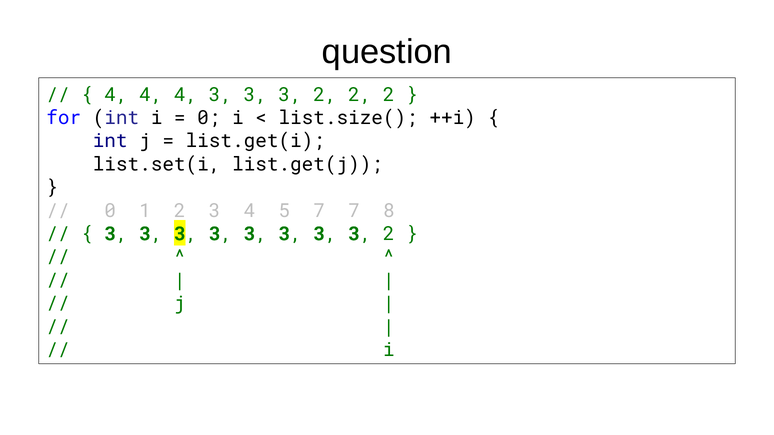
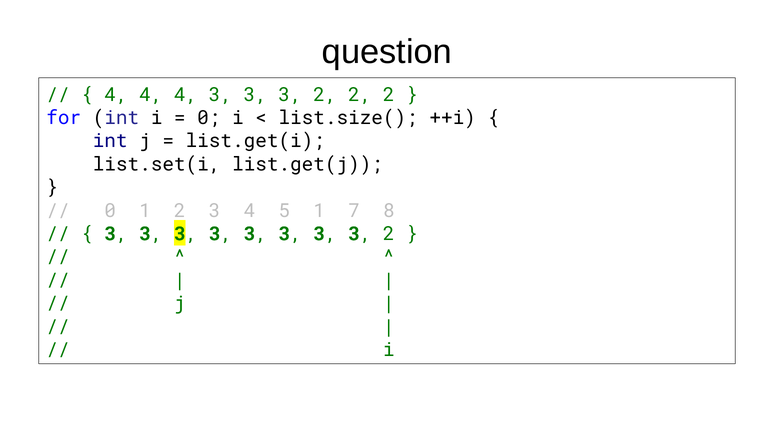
5 7: 7 -> 1 (319, 211)
